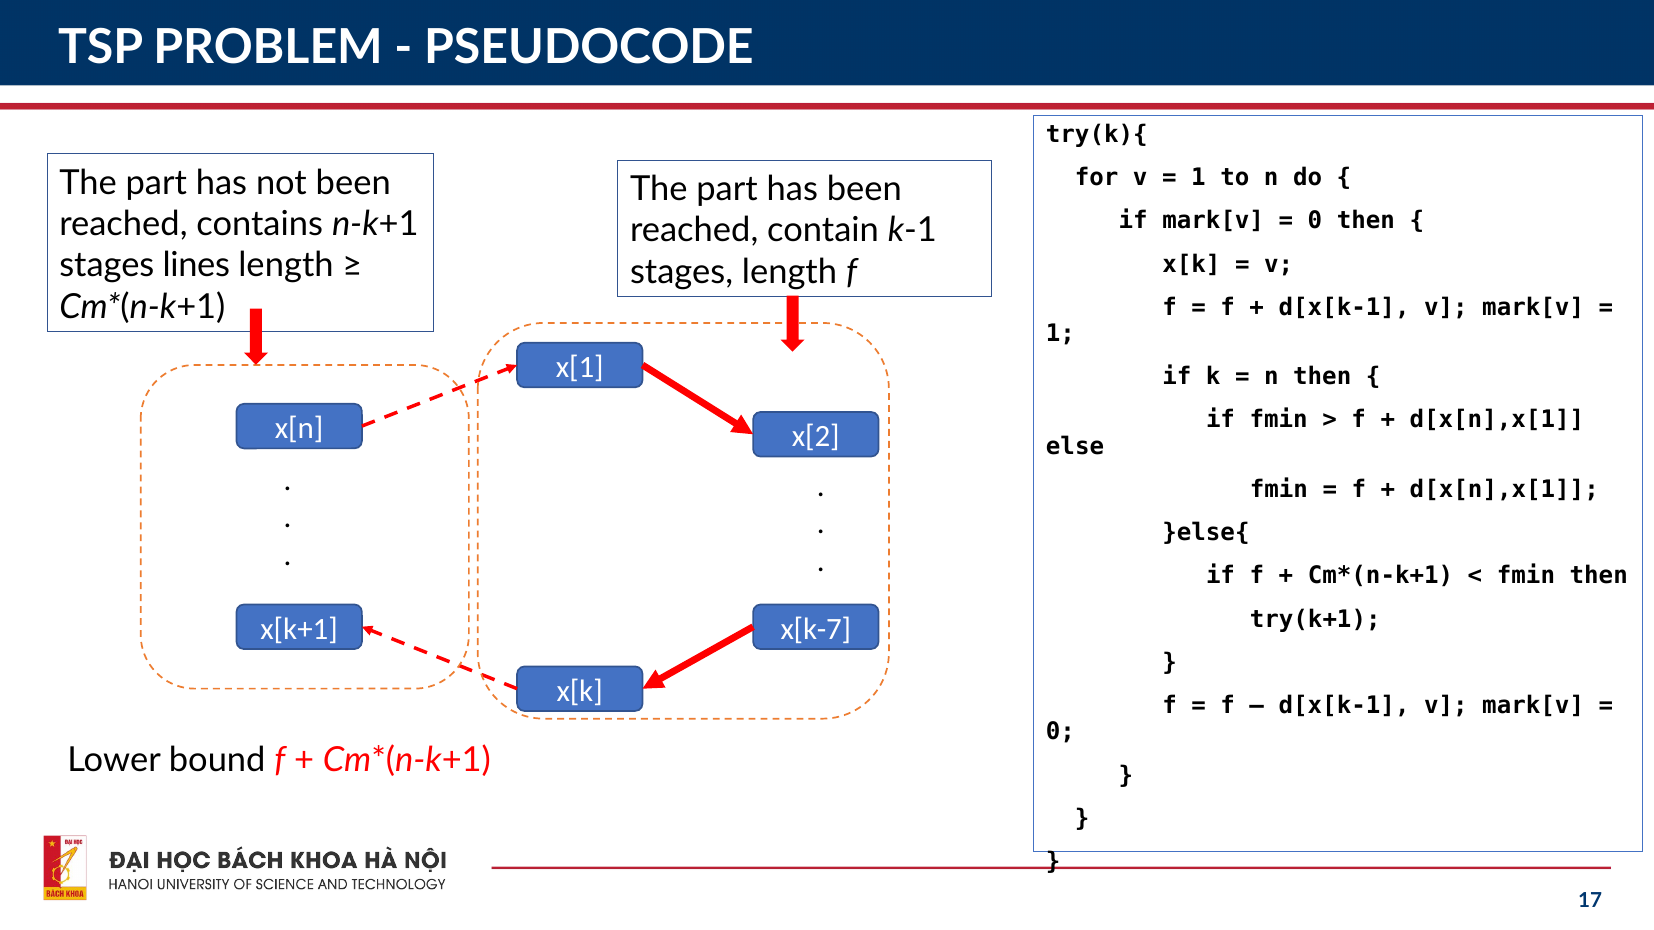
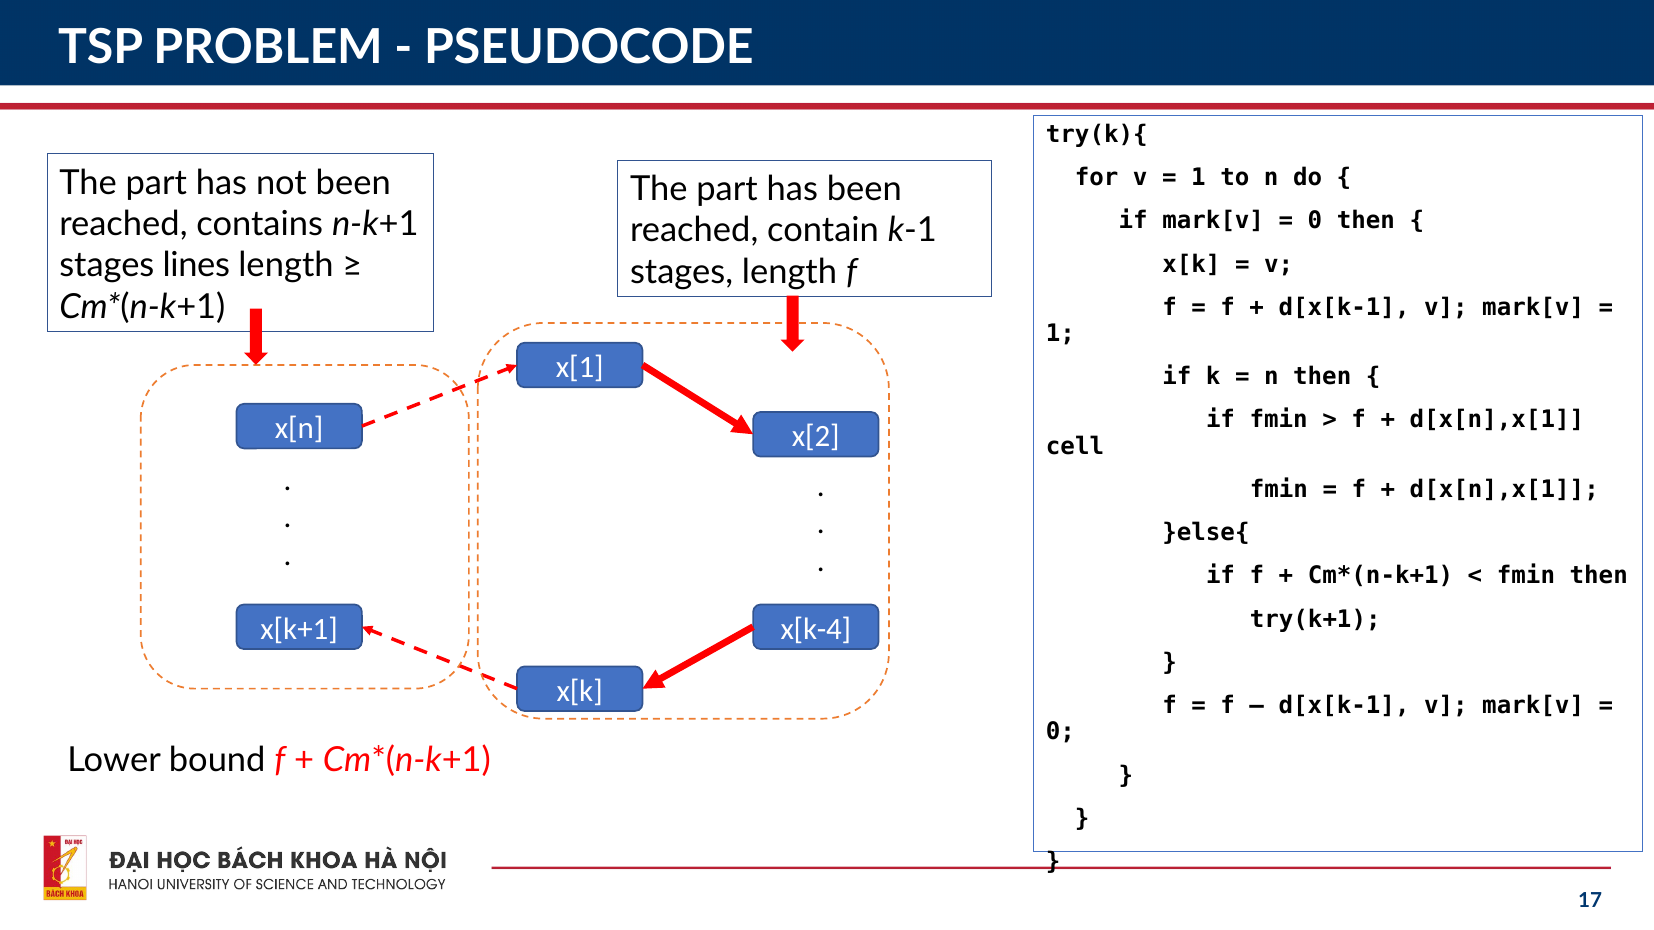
else: else -> cell (1075, 446)
x[k-7: x[k-7 -> x[k-4 (816, 629)
